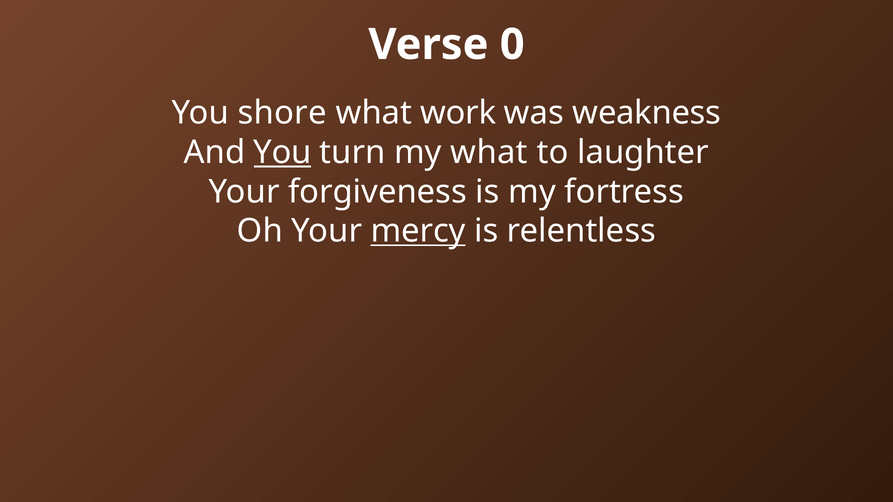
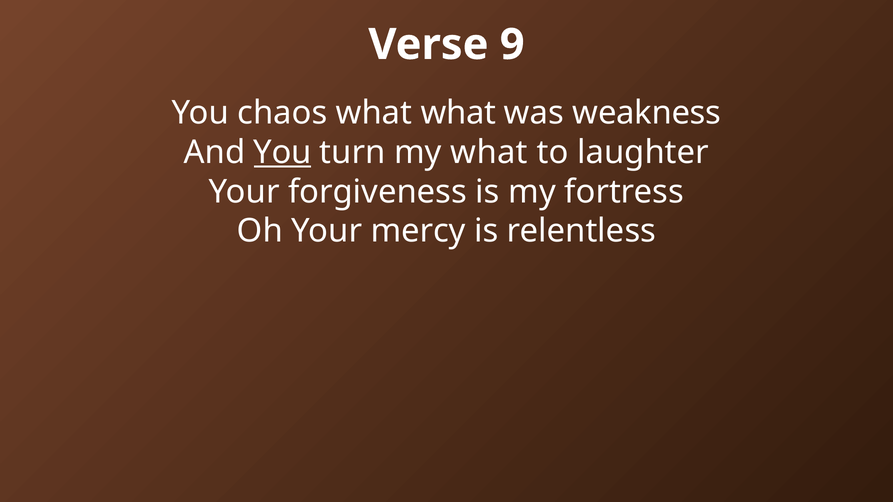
0: 0 -> 9 (512, 45)
shore: shore -> chaos (282, 113)
what work: work -> what (458, 113)
mercy underline: present -> none (418, 231)
